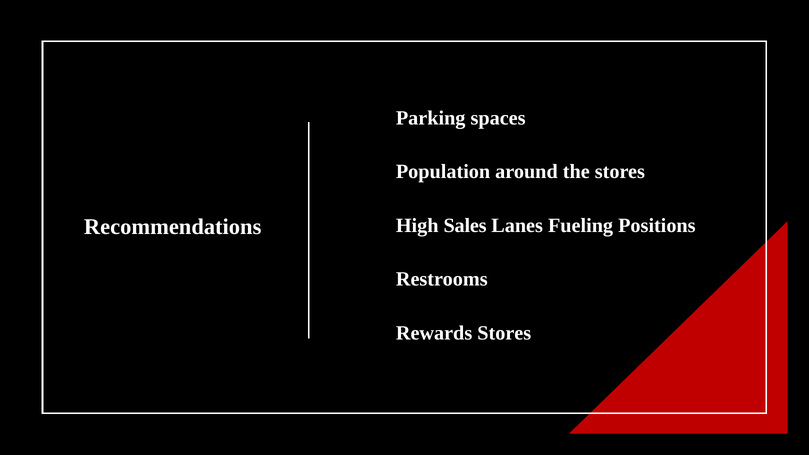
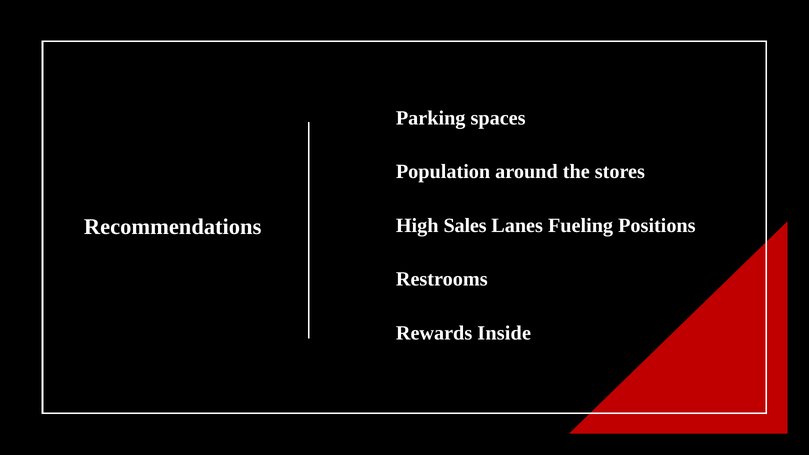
Rewards Stores: Stores -> Inside (504, 333)
